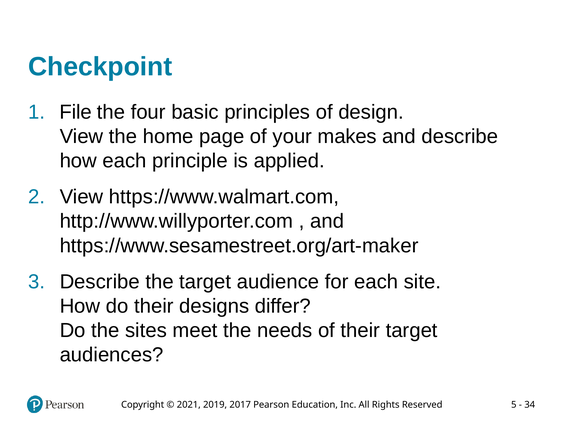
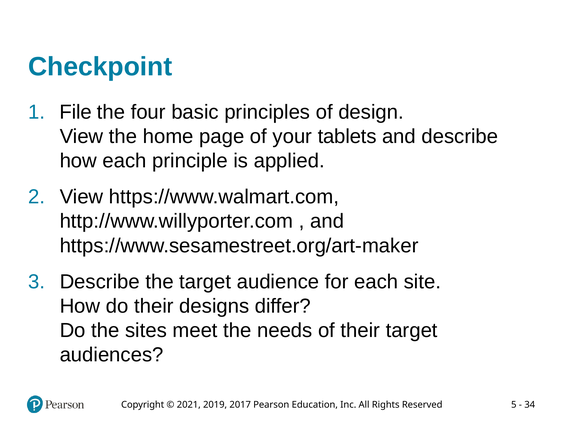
makes: makes -> tablets (347, 136)
